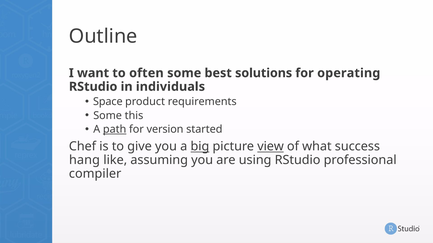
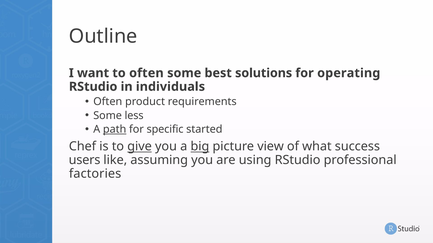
Space: Space -> Often (108, 102)
this: this -> less (134, 116)
version: version -> specific (165, 130)
give underline: none -> present (140, 147)
view underline: present -> none (271, 147)
hang: hang -> users (85, 160)
compiler: compiler -> factories (95, 174)
